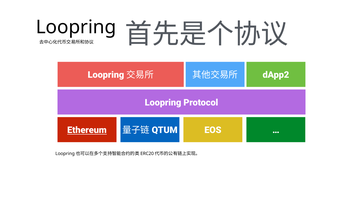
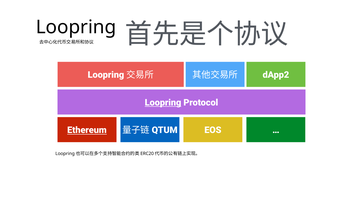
Loopring underline: none -> present (163, 103)
